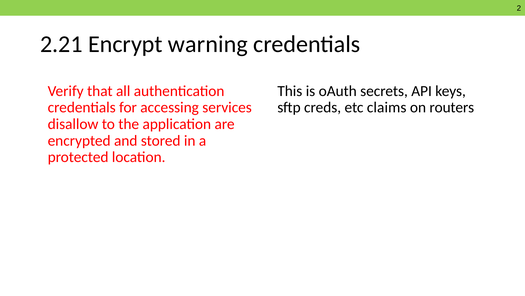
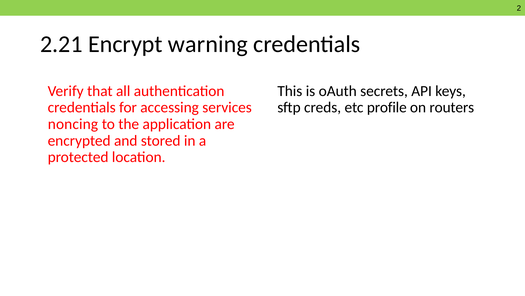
claims: claims -> profile (387, 107)
disallow: disallow -> noncing (73, 124)
